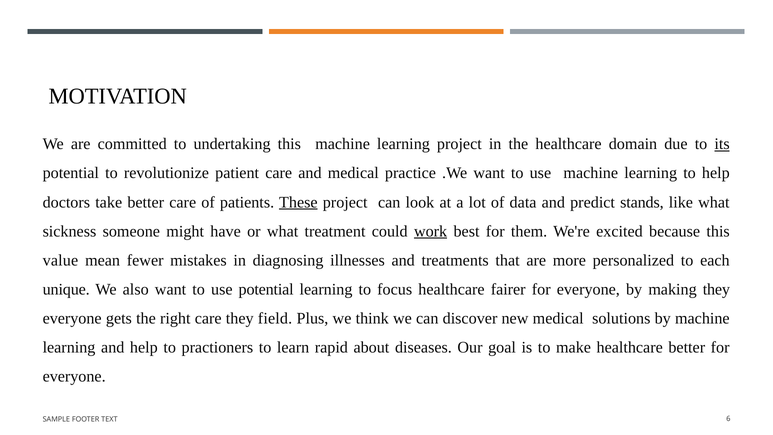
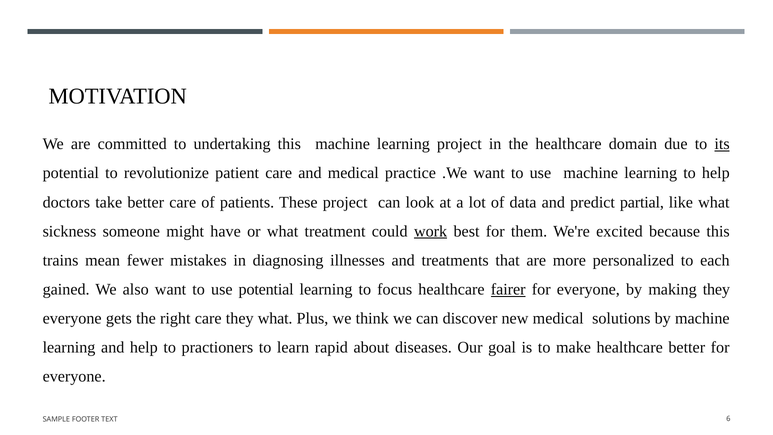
These underline: present -> none (298, 202)
stands: stands -> partial (642, 202)
value: value -> trains (61, 260)
unique: unique -> gained (66, 289)
fairer underline: none -> present (508, 289)
they field: field -> what (275, 318)
